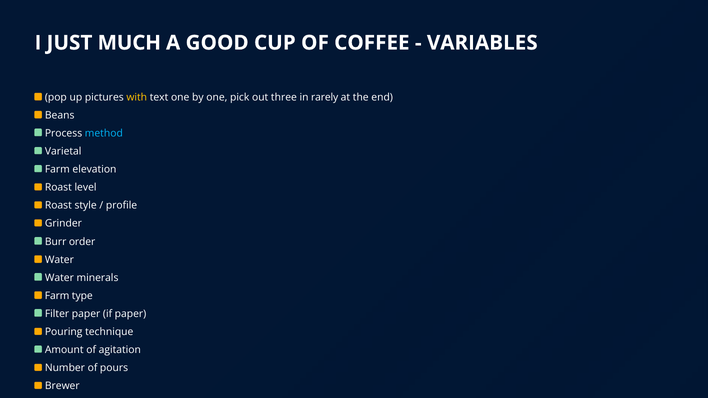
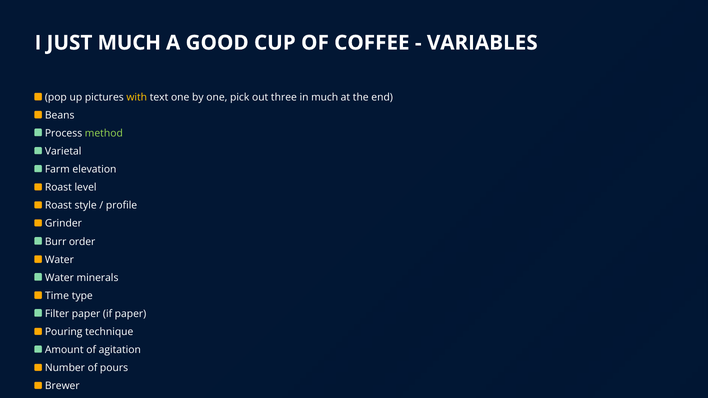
in rarely: rarely -> much (325, 97)
method colour: light blue -> light green (104, 133)
Farm: Farm -> Time (57, 296)
